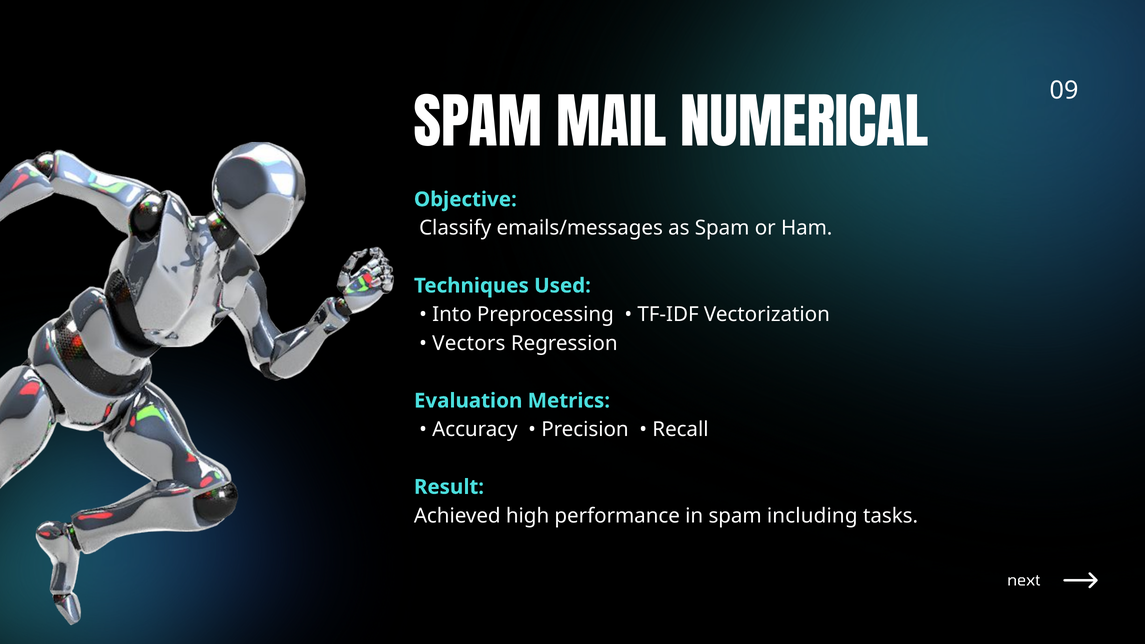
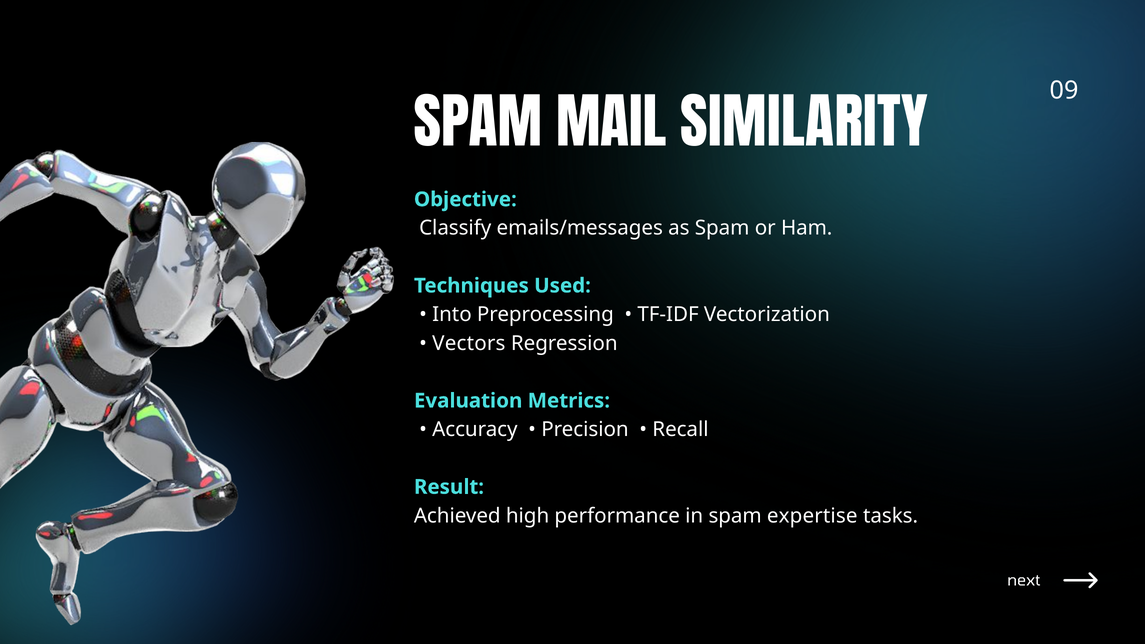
NUMERICAL: NUMERICAL -> SIMILARITY (804, 126)
including: including -> expertise (812, 516)
